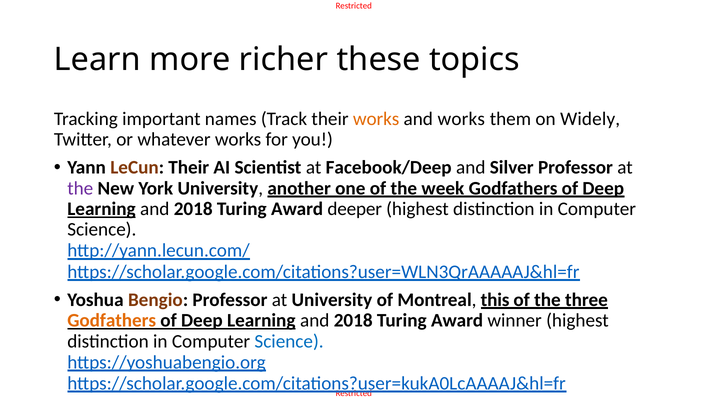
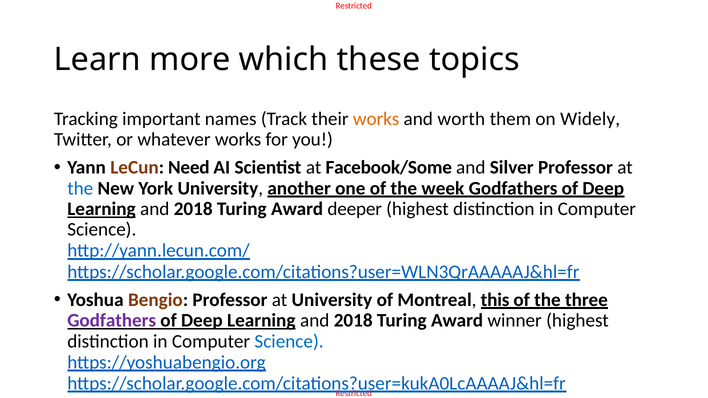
richer: richer -> which (284, 59)
and works: works -> worth (461, 119)
LeCun Their: Their -> Need (189, 168)
Facebook/Deep: Facebook/Deep -> Facebook/Some (389, 168)
the colour: purple -> blue (80, 188)
Godfathers colour: orange -> purple (112, 321)
